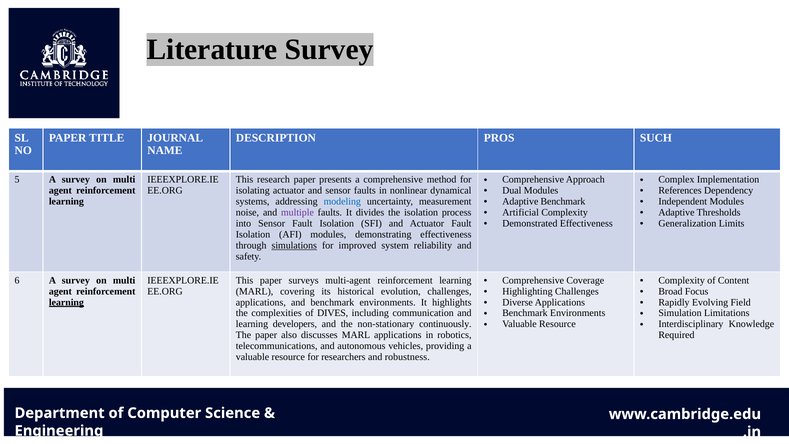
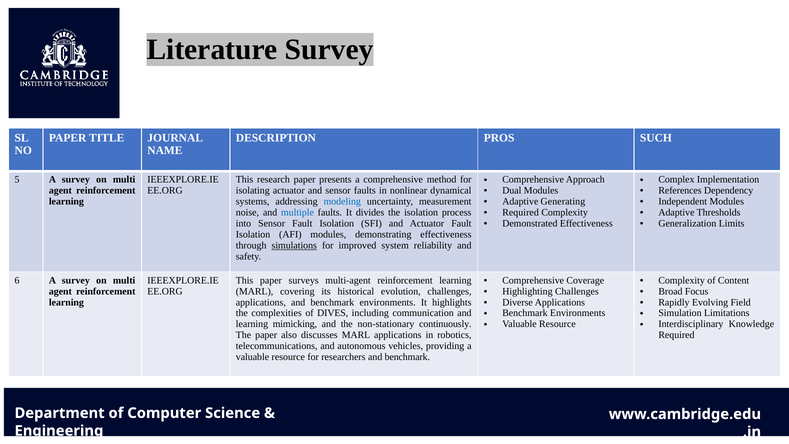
Adaptive Benchmark: Benchmark -> Generating (563, 202)
multiple colour: purple -> blue (297, 212)
Artificial: Artificial -> Required (521, 212)
learning underline: present -> none (66, 302)
developers: developers -> mimicking (295, 324)
researchers and robustness: robustness -> benchmark (407, 357)
